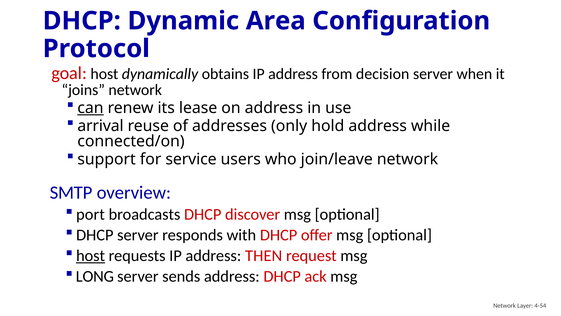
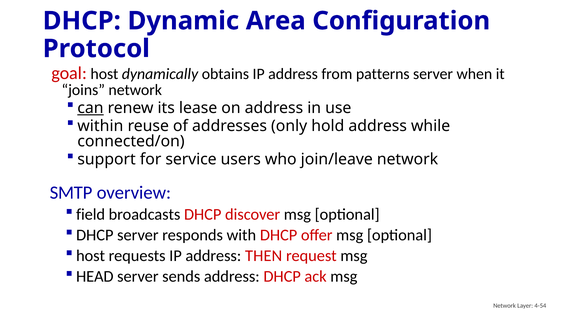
decision: decision -> patterns (383, 74)
arrival: arrival -> within (100, 126)
port: port -> field (91, 214)
host underline: present -> none (91, 255)
LONG: LONG -> HEAD (95, 276)
